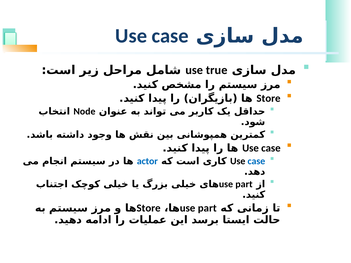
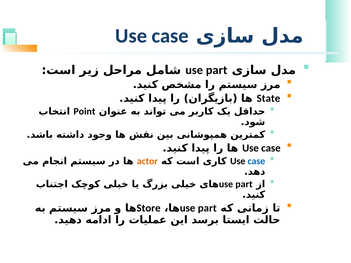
true: true -> part (217, 70)
Store: Store -> State (268, 99)
Node: Node -> Point (84, 112)
actor colour: blue -> orange (147, 161)
